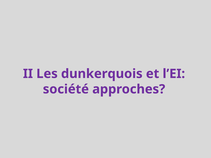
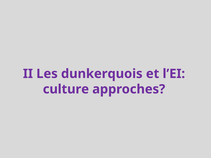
société: société -> culture (66, 89)
